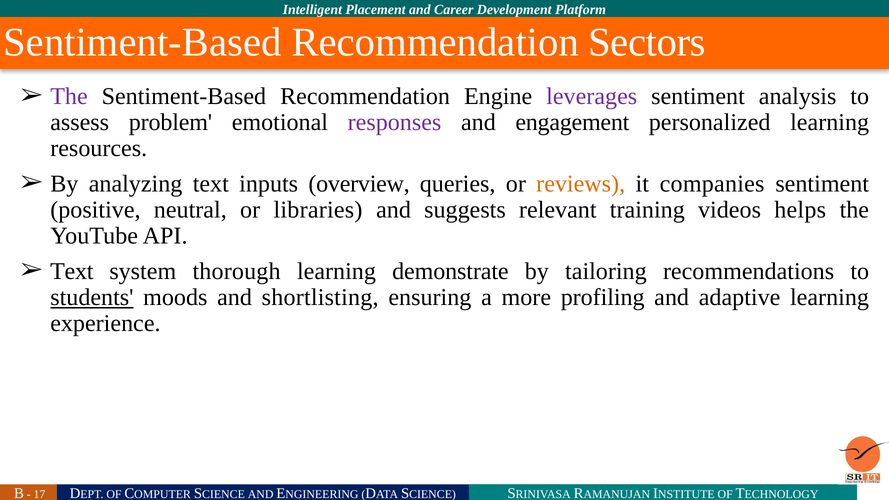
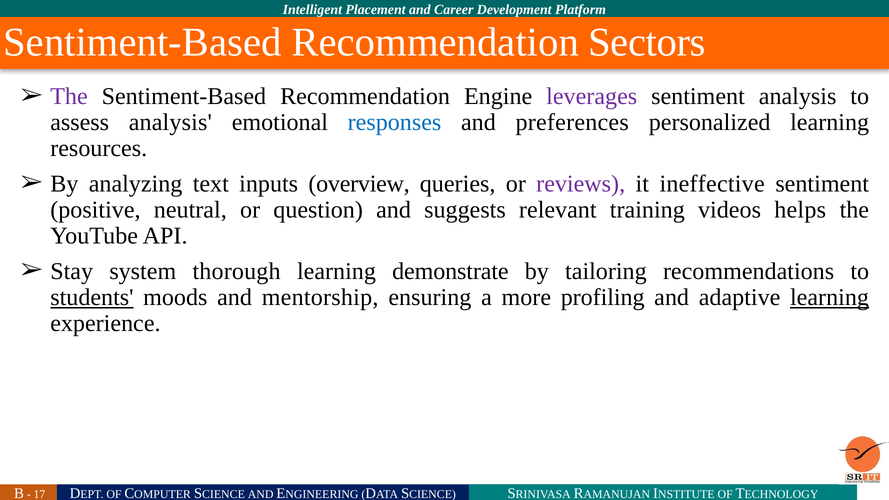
assess problem: problem -> analysis (170, 122)
responses colour: purple -> blue (395, 122)
engagement: engagement -> preferences (572, 122)
reviews colour: orange -> purple (581, 184)
companies: companies -> ineffective (712, 184)
libraries: libraries -> question (318, 210)
Text: Text -> Stay (72, 271)
shortlisting: shortlisting -> mentorship (320, 297)
learning underline: none -> present (830, 297)
